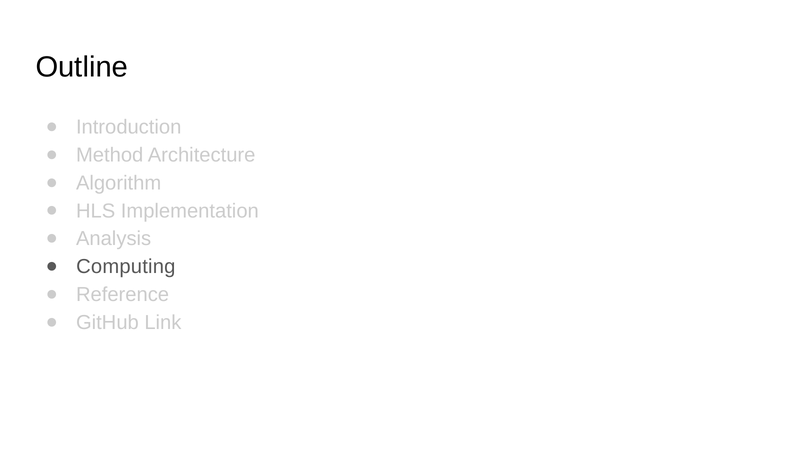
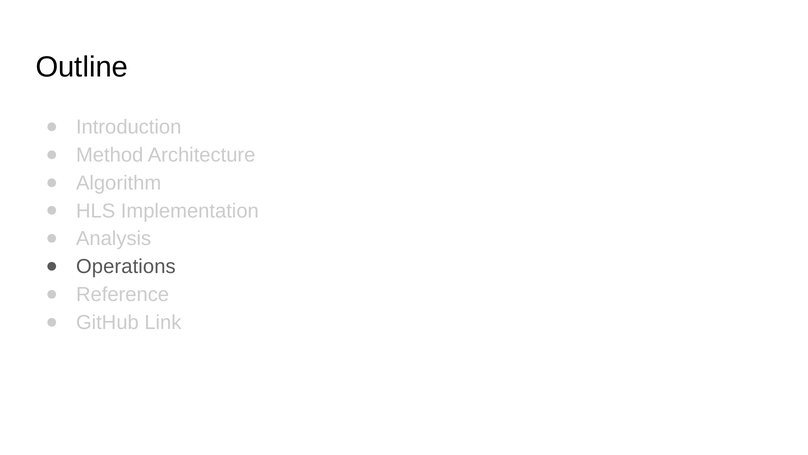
Computing: Computing -> Operations (126, 266)
